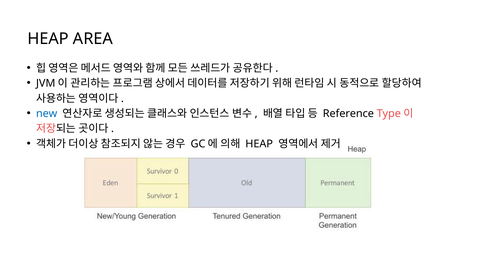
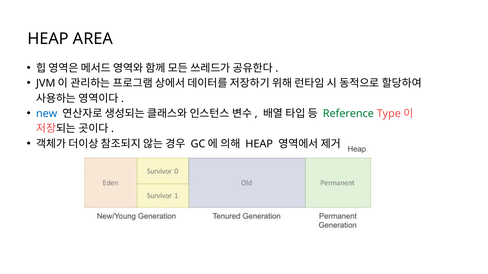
Reference colour: black -> green (348, 114)
